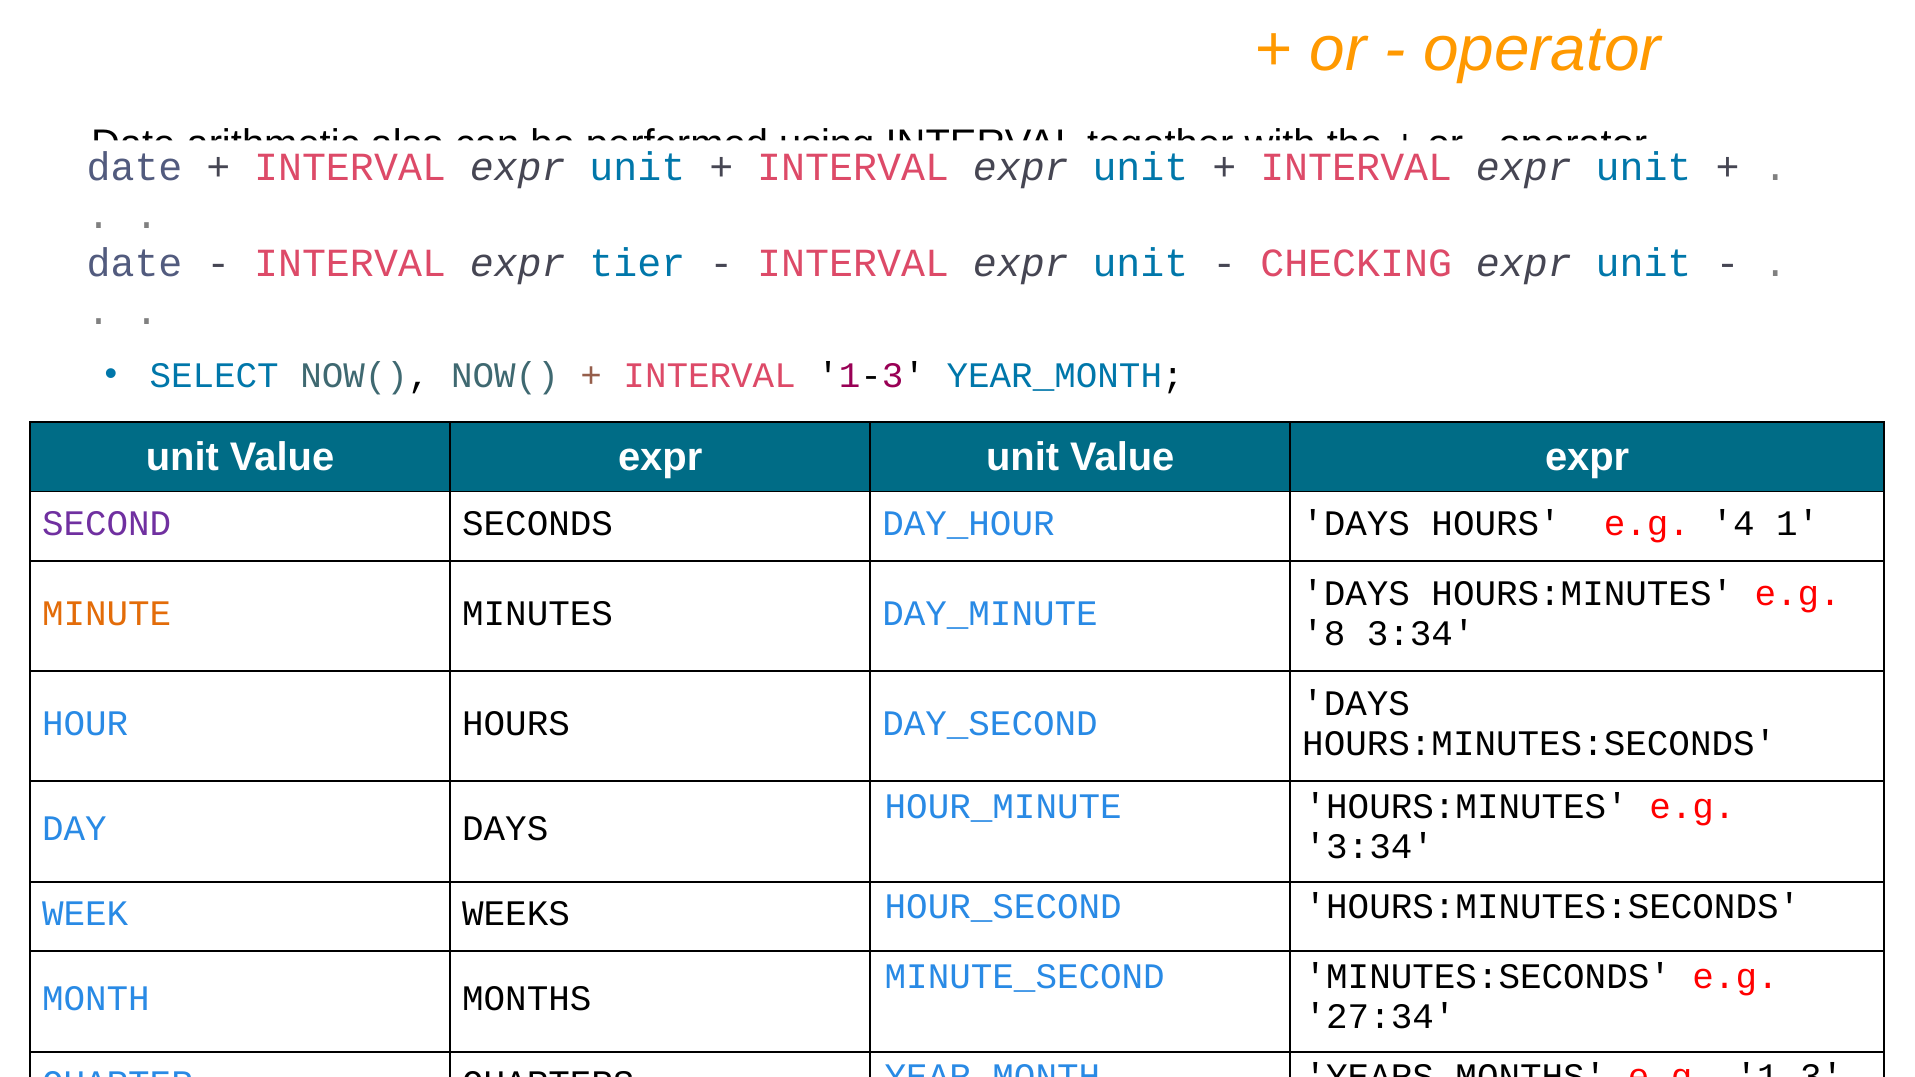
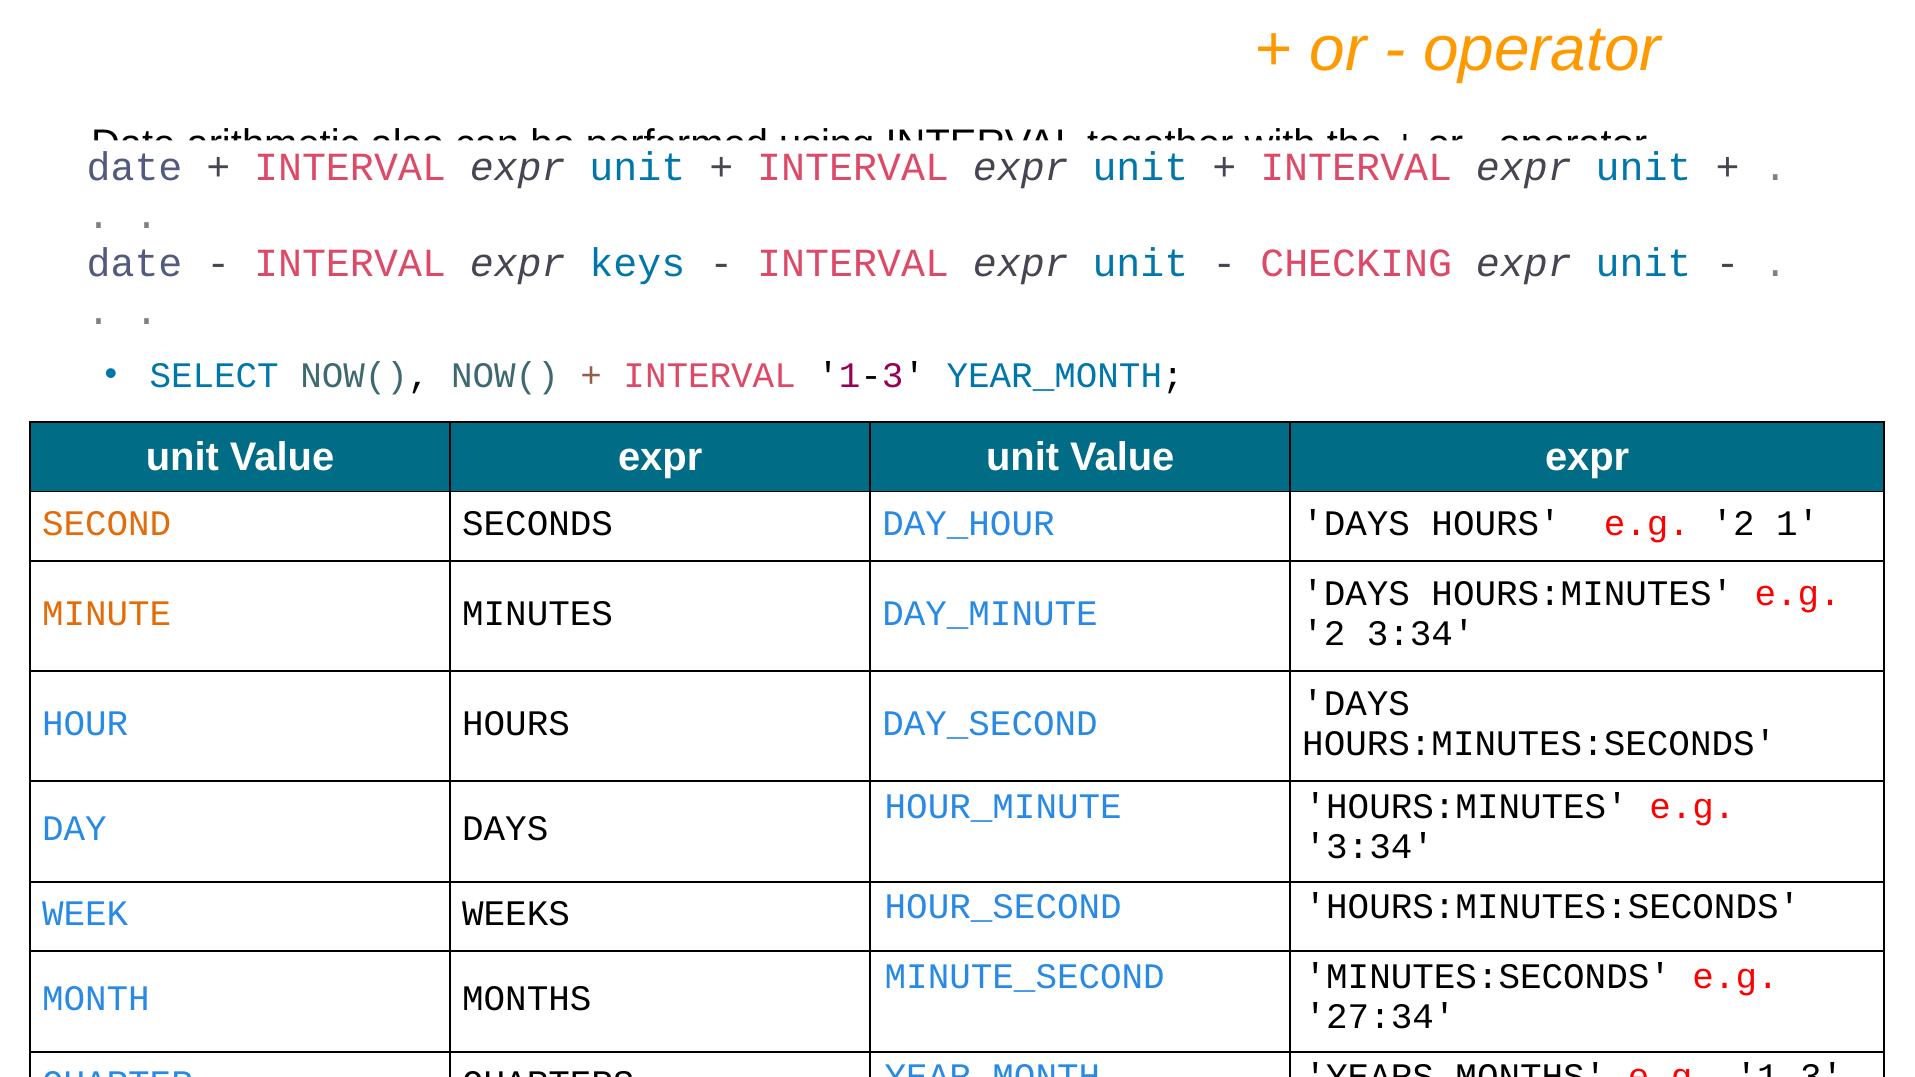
tier: tier -> keys (637, 263)
SECOND colour: purple -> orange (107, 524)
HOURS e.g 4: 4 -> 2 (1733, 524)
8: 8 -> 2 (1324, 634)
